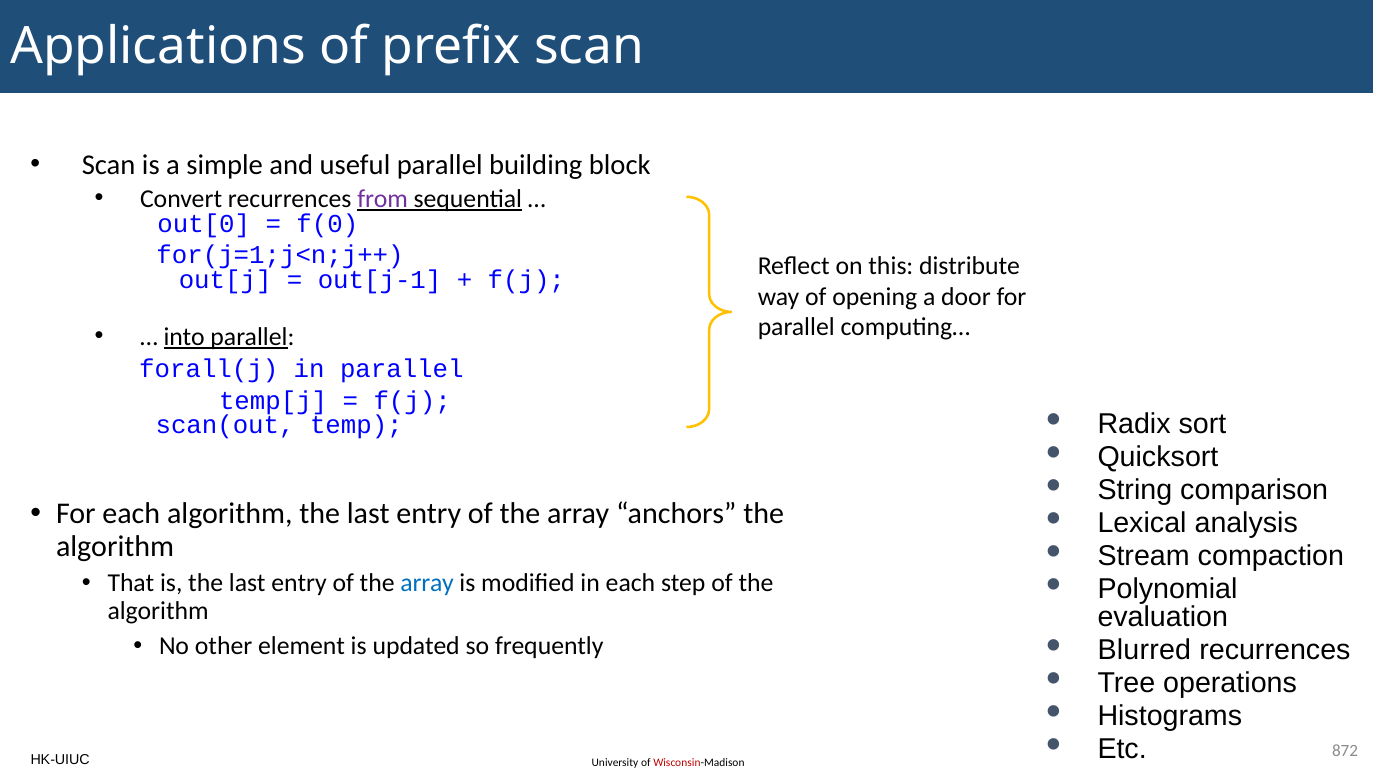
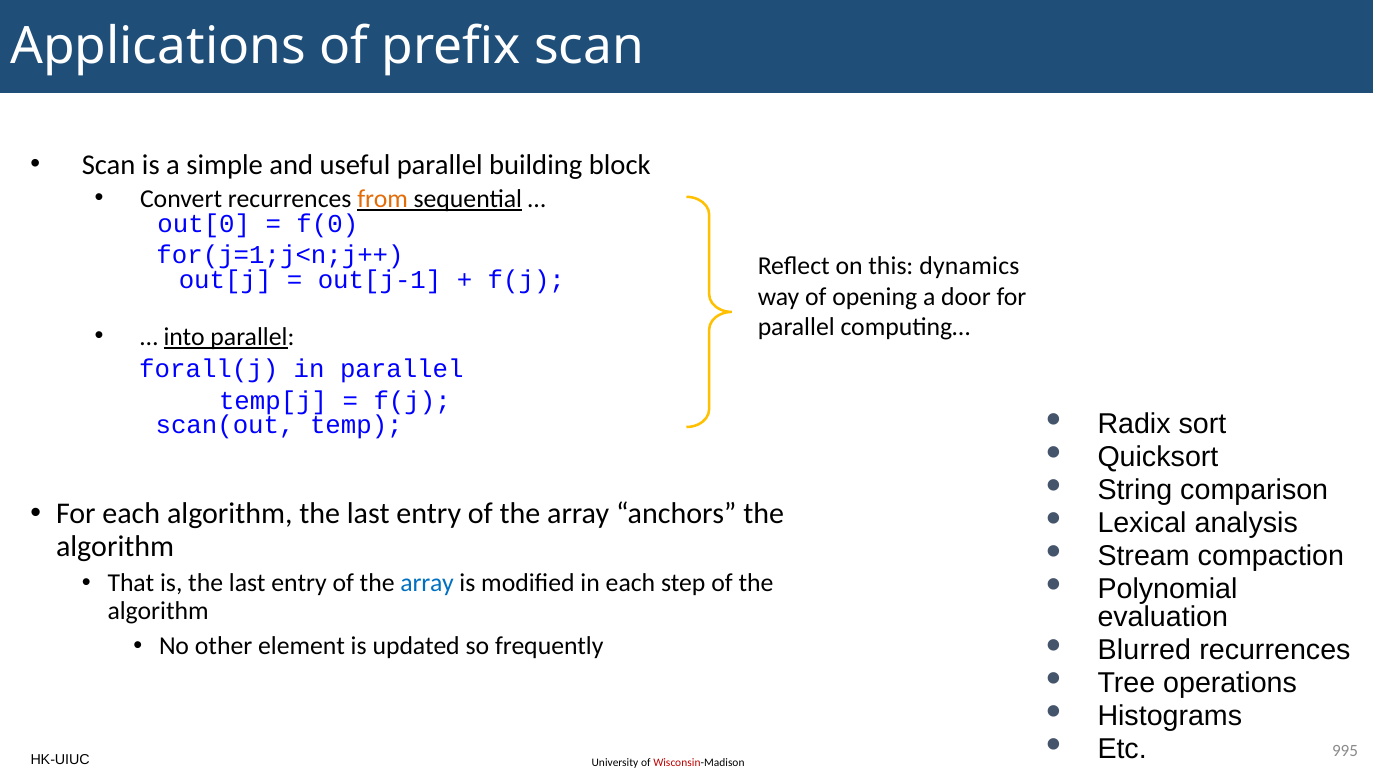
from colour: purple -> orange (383, 199)
distribute: distribute -> dynamics (969, 265)
872: 872 -> 995 (1345, 751)
